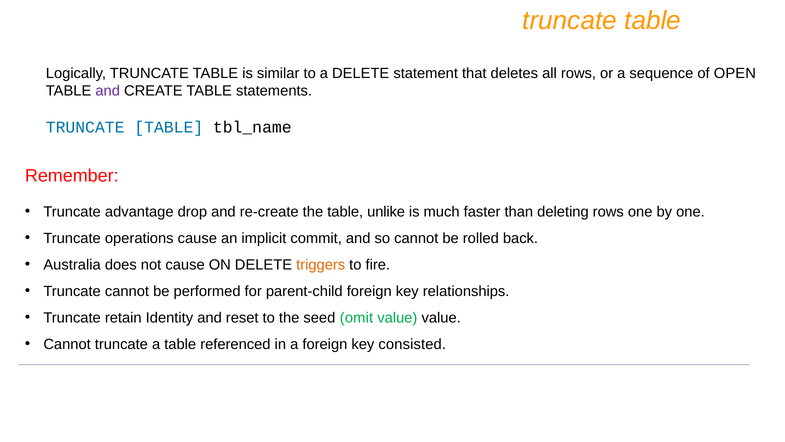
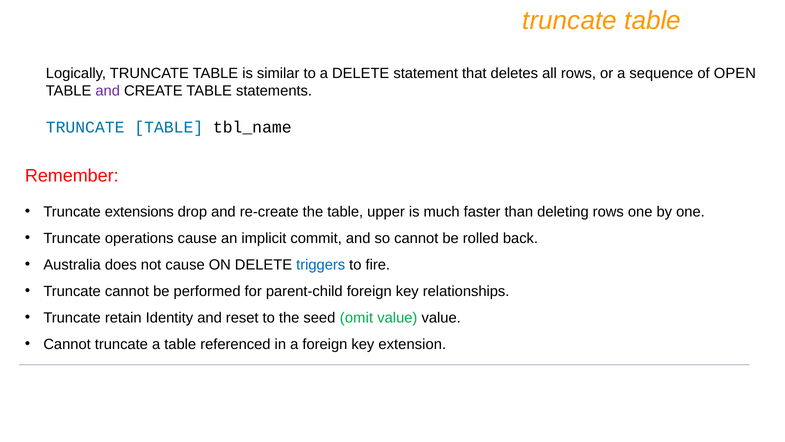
advantage: advantage -> extensions (139, 212)
unlike: unlike -> upper (386, 212)
triggers colour: orange -> blue (321, 265)
consisted: consisted -> extension (412, 344)
